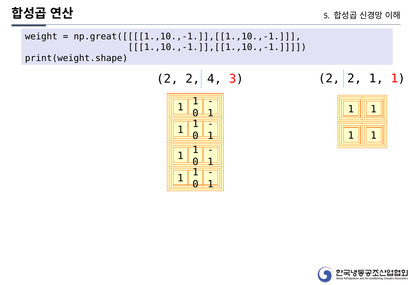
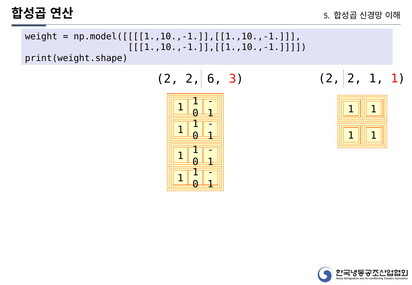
np.great([[[[1.,10.,-1.]],[[1.,10.,-1: np.great([[[[1.,10.,-1.]],[[1.,10.,-1 -> np.model([[[[1.,10.,-1.]],[[1.,10.,-1 (187, 37)
4: 4 -> 6 (214, 79)
